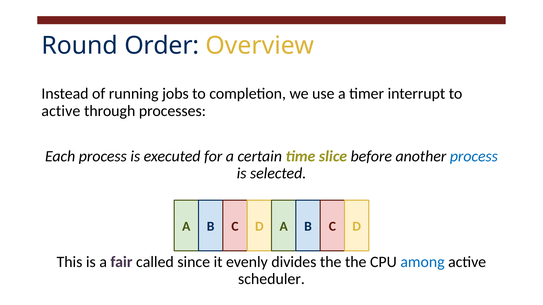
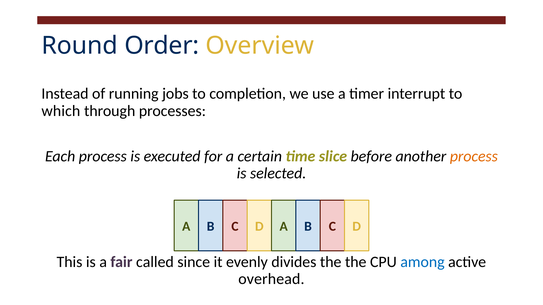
active: active -> which (61, 111)
process colour: blue -> orange (474, 156)
scheduler: scheduler -> overhead (271, 279)
